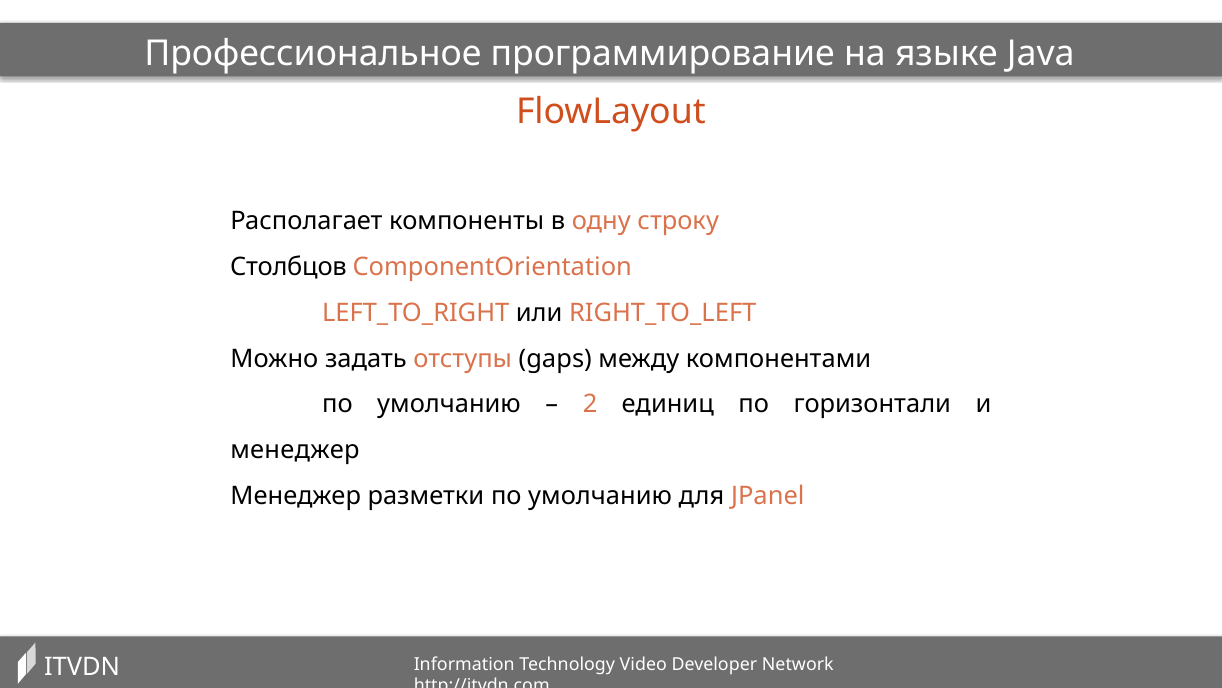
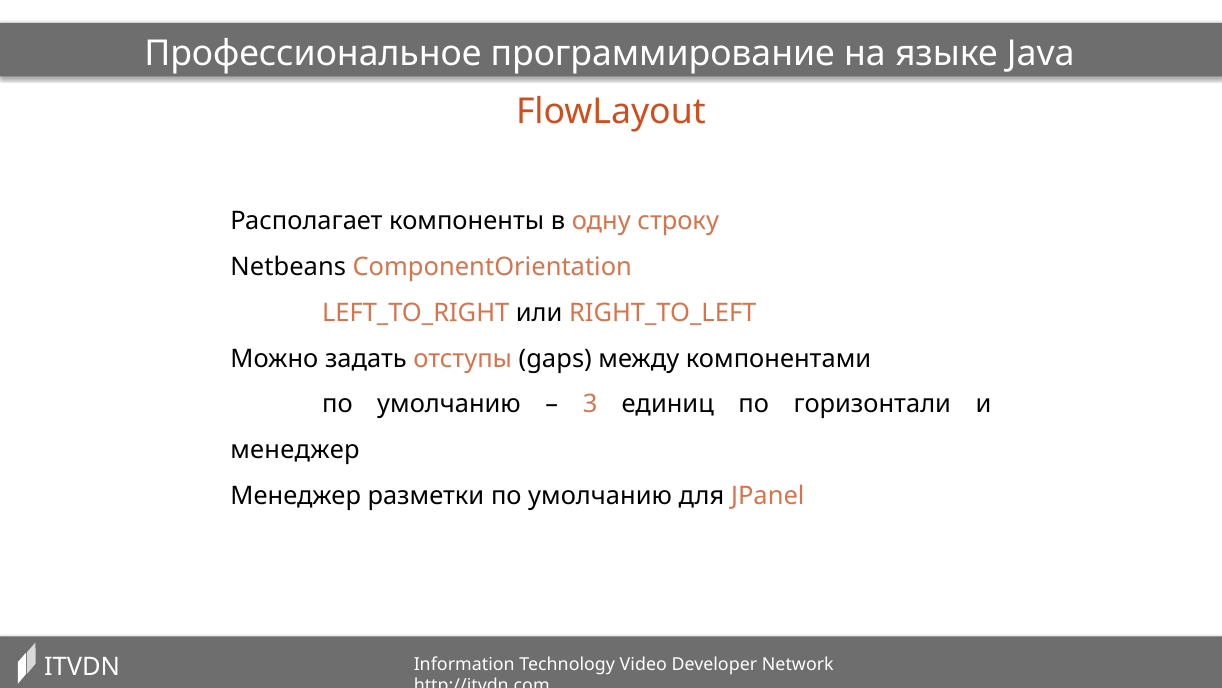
Столбцов: Столбцов -> Netbeans (288, 267)
2: 2 -> 3 (590, 404)
